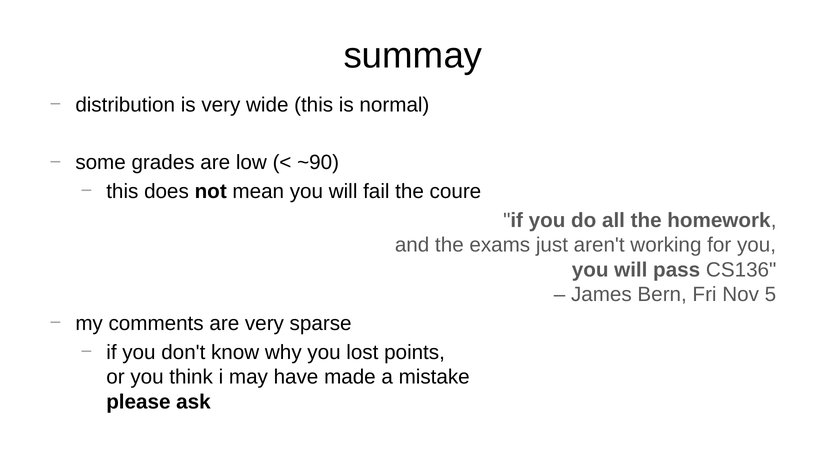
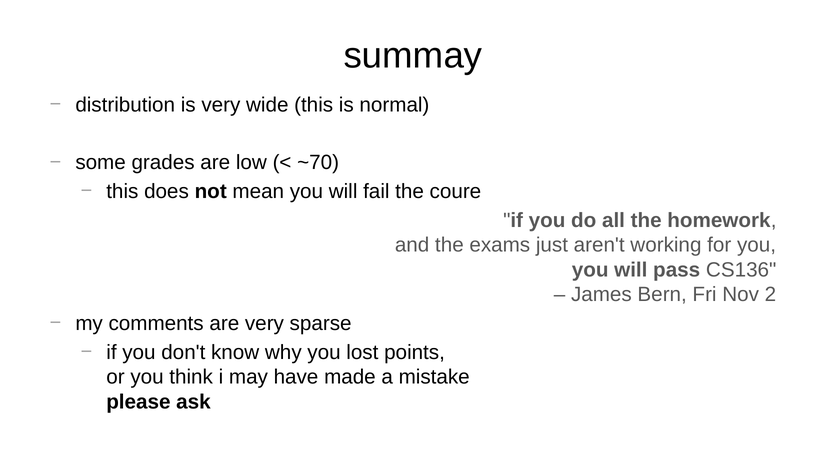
~90: ~90 -> ~70 (318, 163)
5: 5 -> 2 (770, 295)
